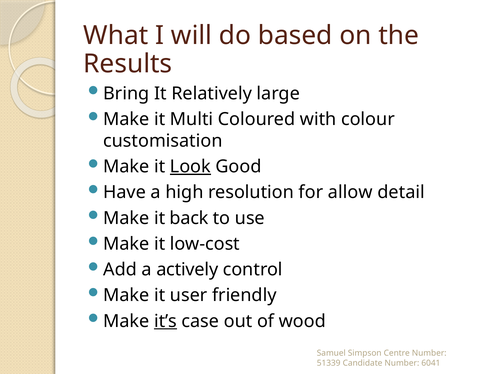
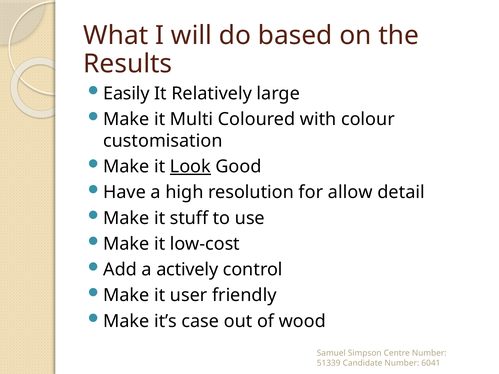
Bring: Bring -> Easily (126, 94)
back: back -> stuff (189, 218)
it’s underline: present -> none (166, 321)
